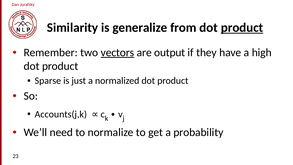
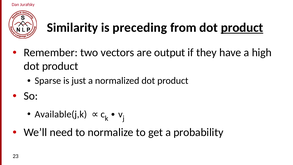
generalize: generalize -> preceding (140, 28)
vectors underline: present -> none (117, 52)
Accounts(j,k: Accounts(j,k -> Available(j,k (61, 114)
